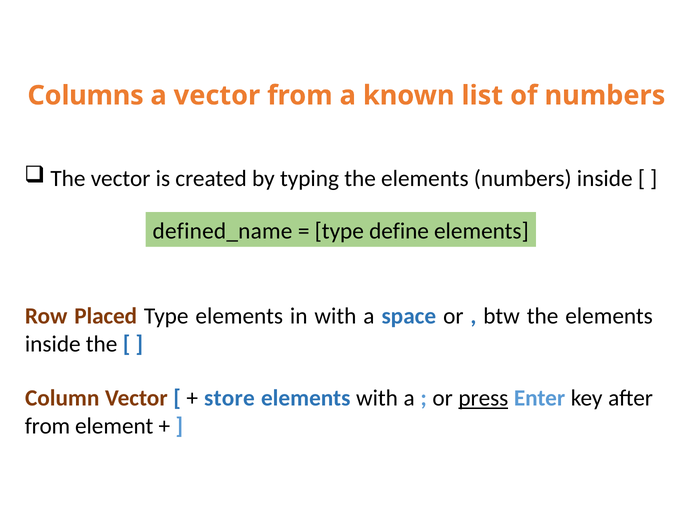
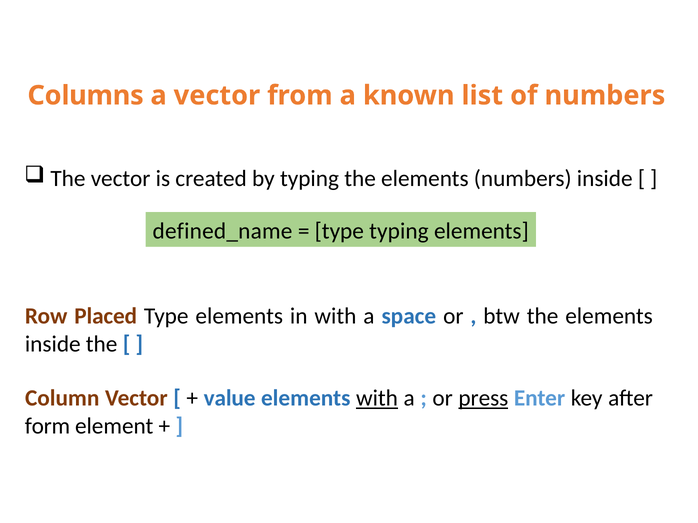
type define: define -> typing (399, 231)
store: store -> value (230, 399)
with underline: none -> present (377, 399)
from: from -> form (47, 427)
